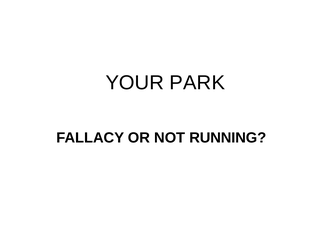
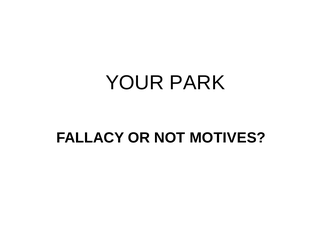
RUNNING: RUNNING -> MOTIVES (228, 138)
